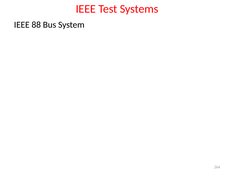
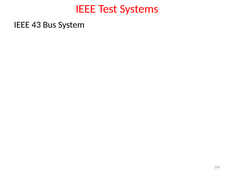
88: 88 -> 43 (36, 25)
